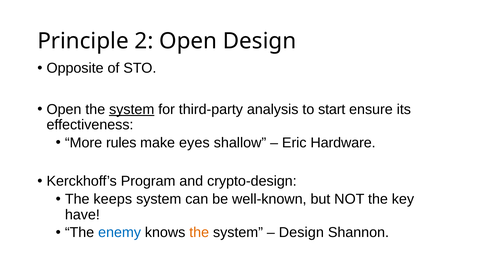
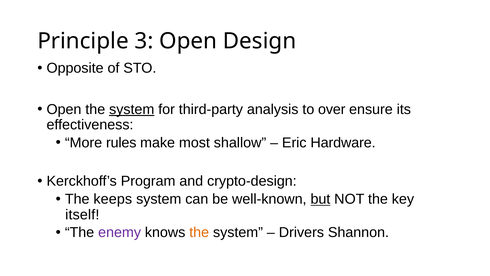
2: 2 -> 3 (144, 41)
start: start -> over (332, 109)
eyes: eyes -> most (194, 142)
but underline: none -> present (320, 199)
have: have -> itself (82, 214)
enemy colour: blue -> purple (120, 232)
Design: Design -> Drivers (301, 232)
